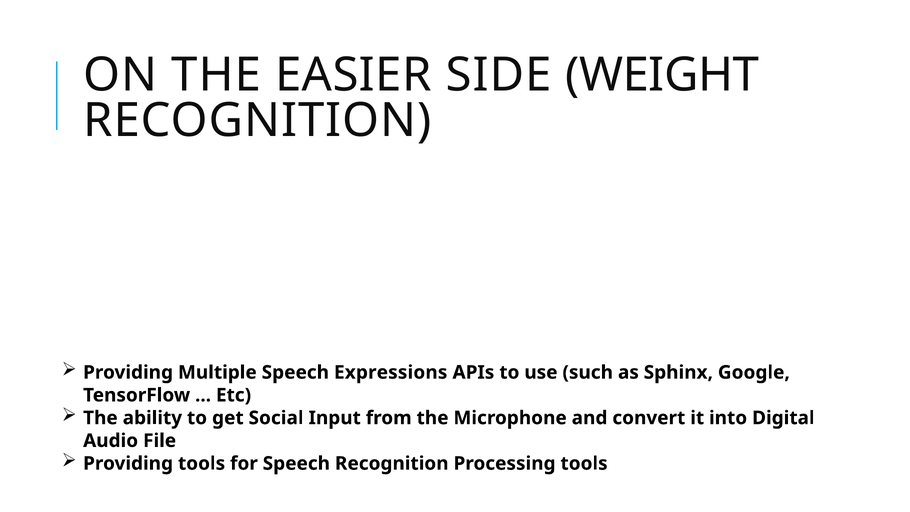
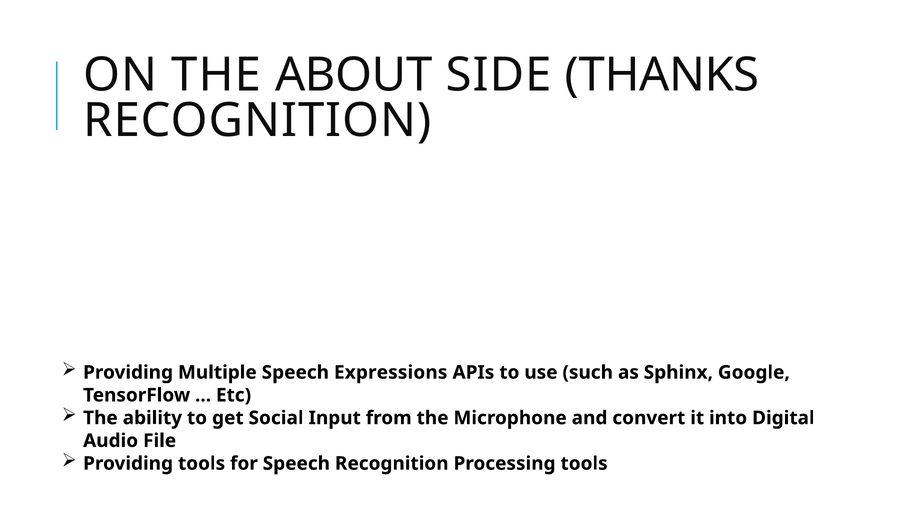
EASIER: EASIER -> ABOUT (354, 75)
WEIGHT: WEIGHT -> THANKS (662, 75)
